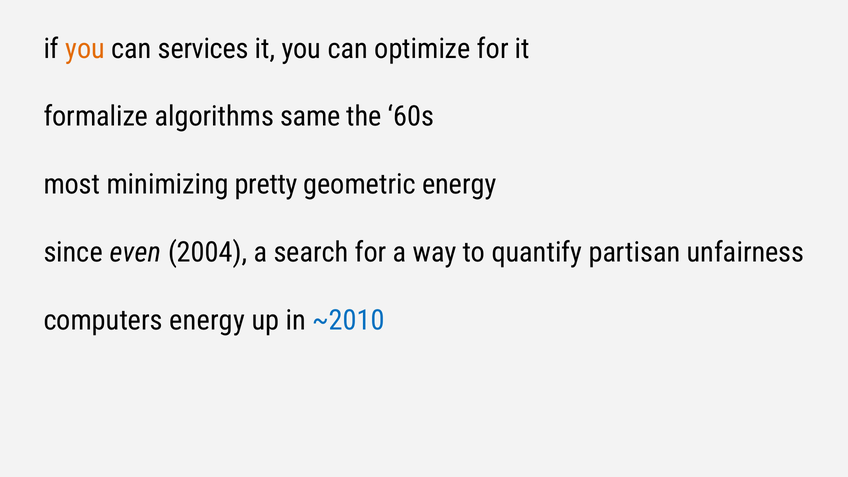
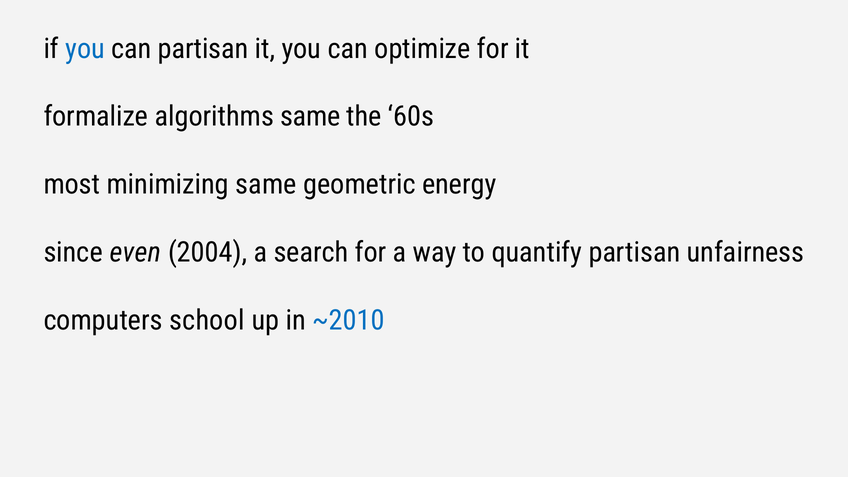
you colour: orange -> blue (85, 49)
can services: services -> partisan (203, 49)
minimizing pretty: pretty -> same (266, 185)
computers energy: energy -> school (207, 320)
